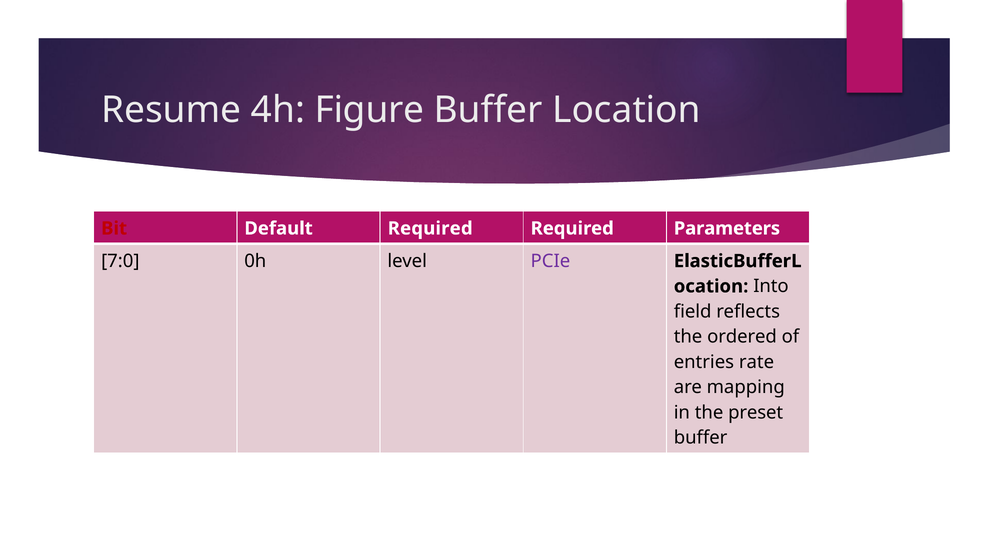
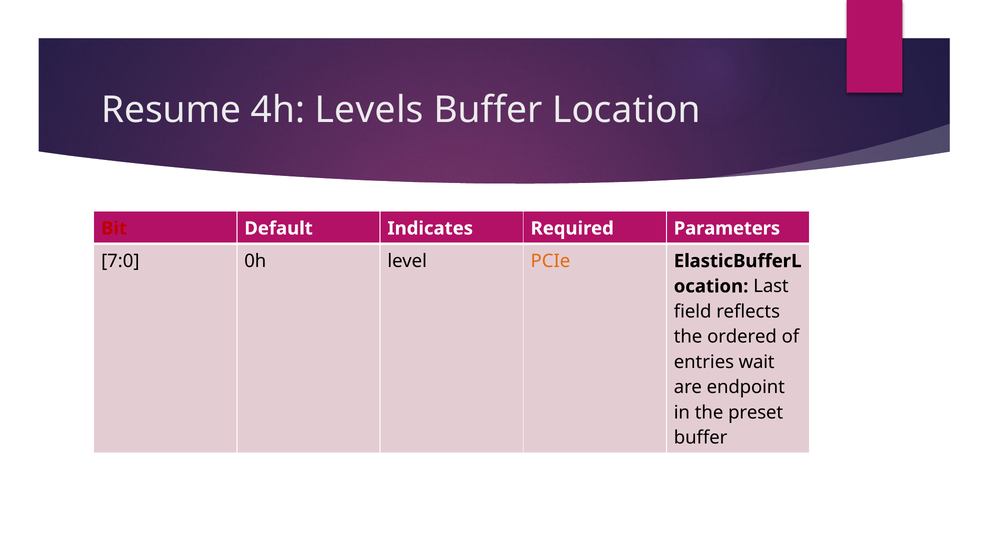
Figure: Figure -> Levels (369, 110)
Default Required: Required -> Indicates (430, 229)
PCIe colour: purple -> orange (550, 261)
Into: Into -> Last (771, 286)
rate: rate -> wait (757, 362)
mapping: mapping -> endpoint (746, 387)
